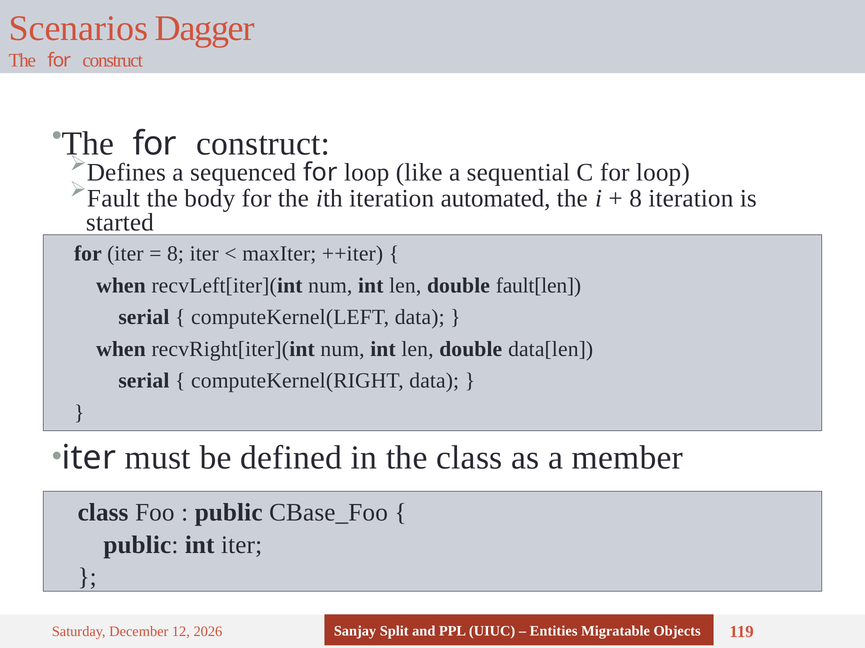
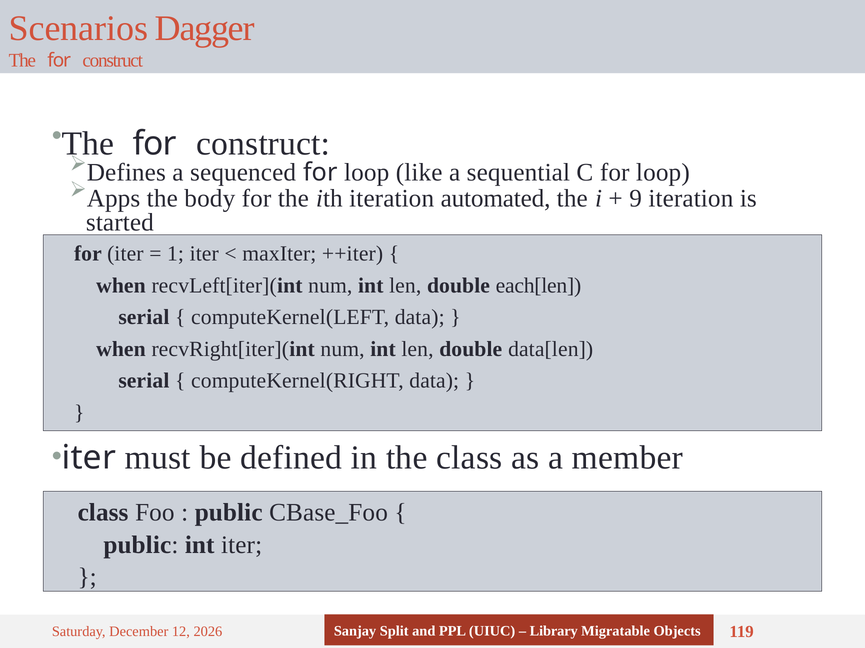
Fault: Fault -> Apps (113, 199)
8: 8 -> 9 (636, 199)
8: 8 -> 1 (176, 254)
fault[len: fault[len -> each[len (538, 286)
Entities: Entities -> Library (554, 631)
